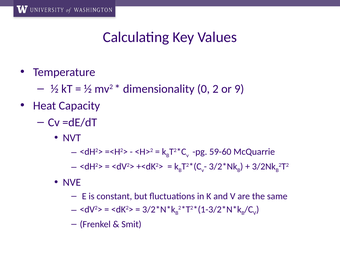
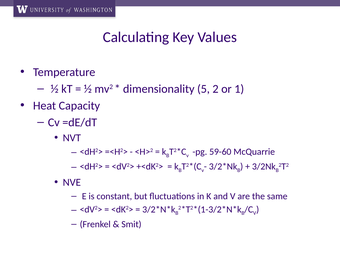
0: 0 -> 5 (203, 89)
9: 9 -> 1 (239, 89)
